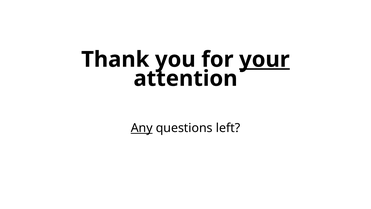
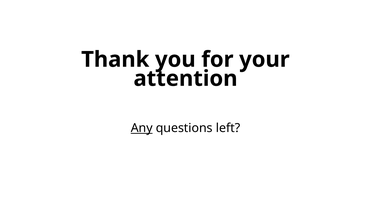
your underline: present -> none (264, 59)
